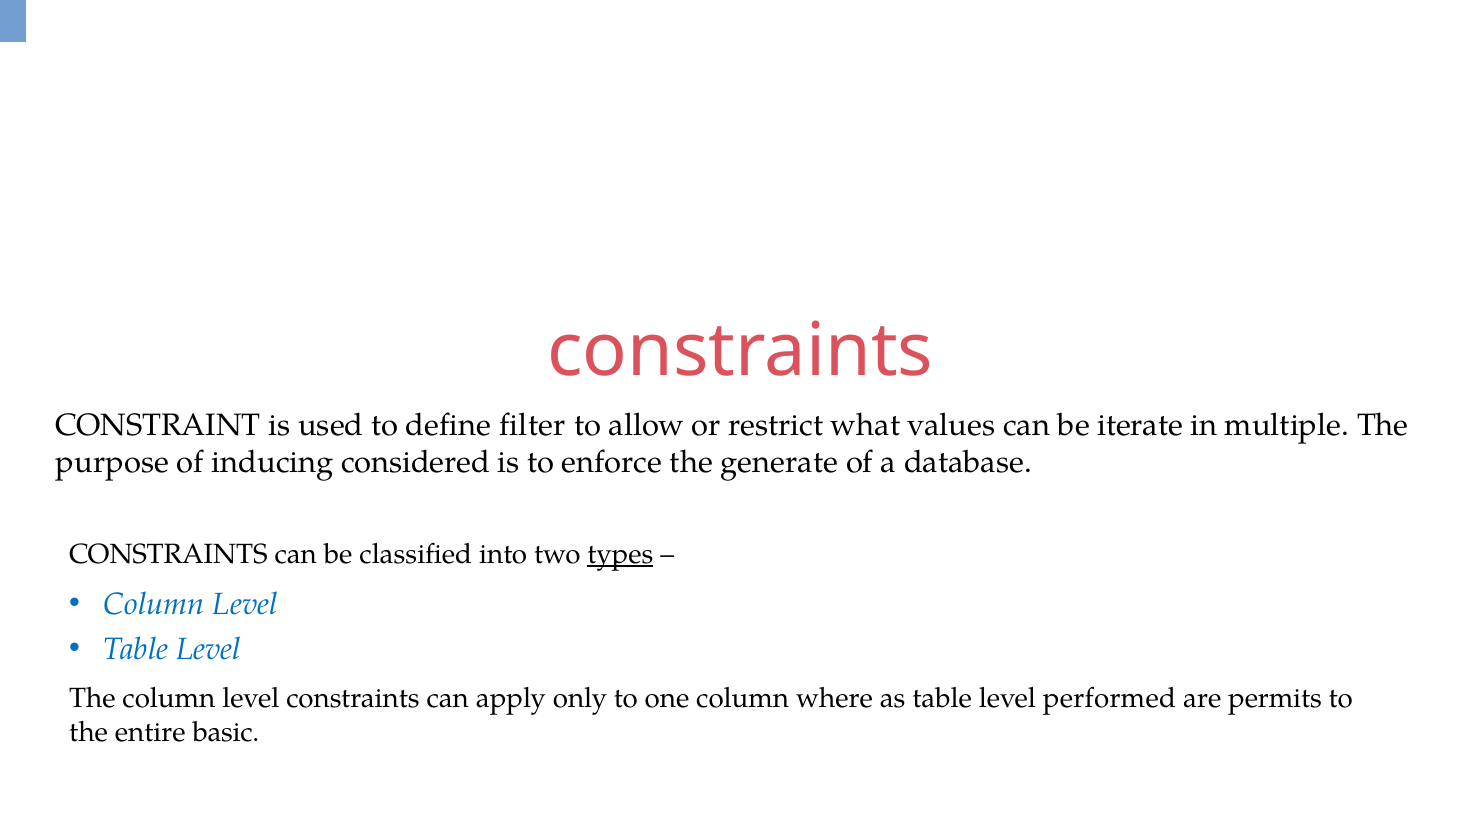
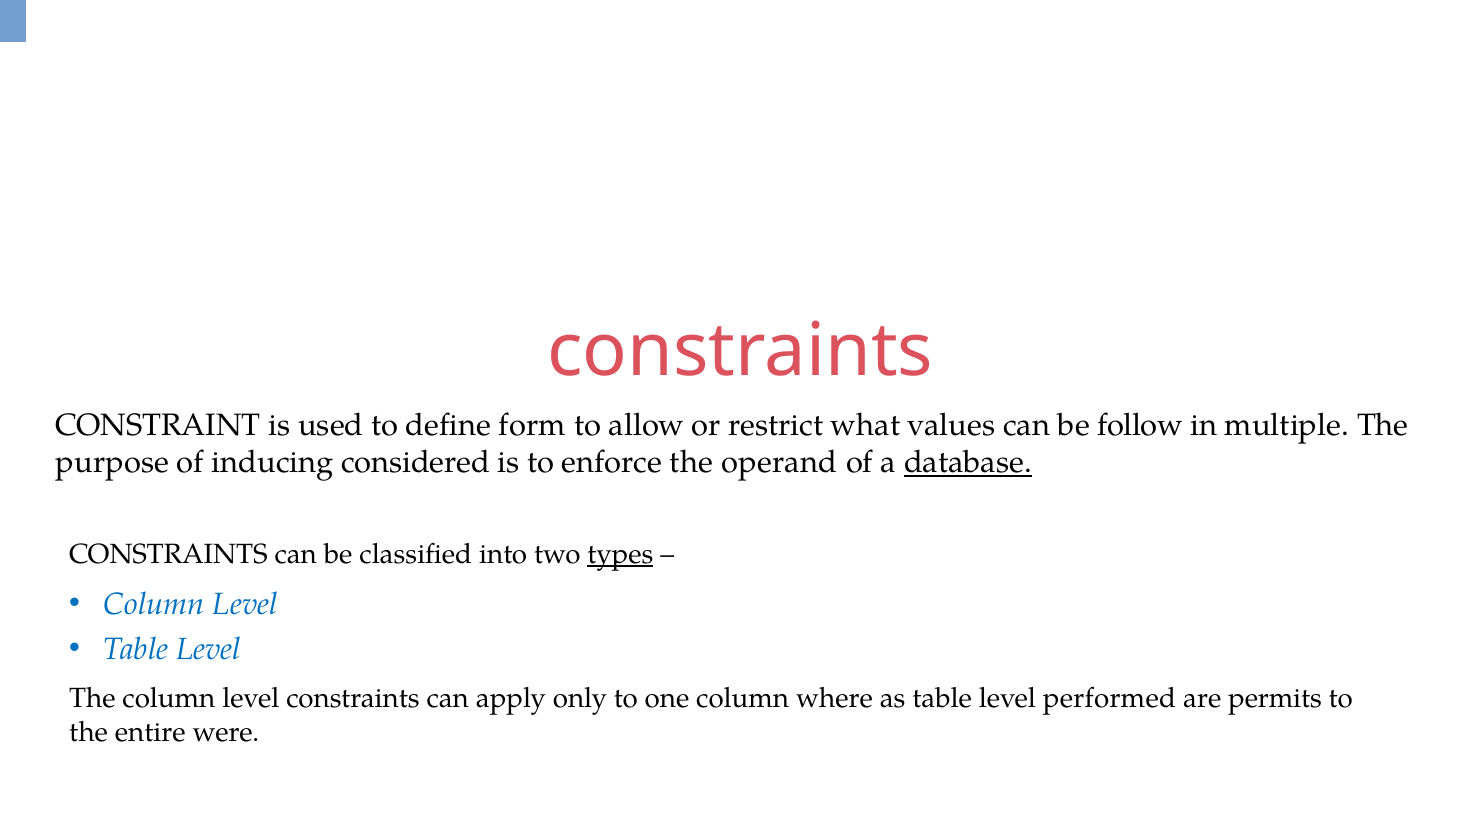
filter: filter -> form (532, 425)
iterate: iterate -> follow (1140, 425)
generate: generate -> operand (779, 462)
database underline: none -> present (968, 462)
basic: basic -> were (226, 732)
